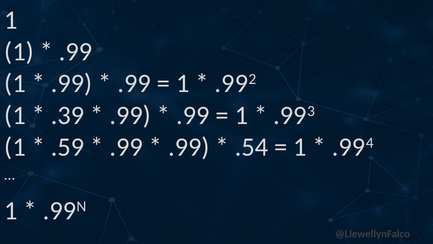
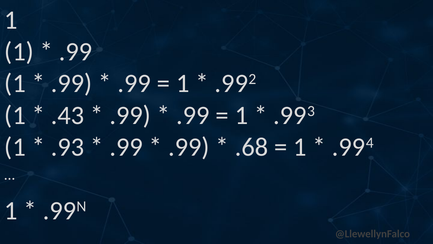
.39: .39 -> .43 (68, 115)
.59: .59 -> .93 (68, 147)
.54: .54 -> .68 (251, 147)
